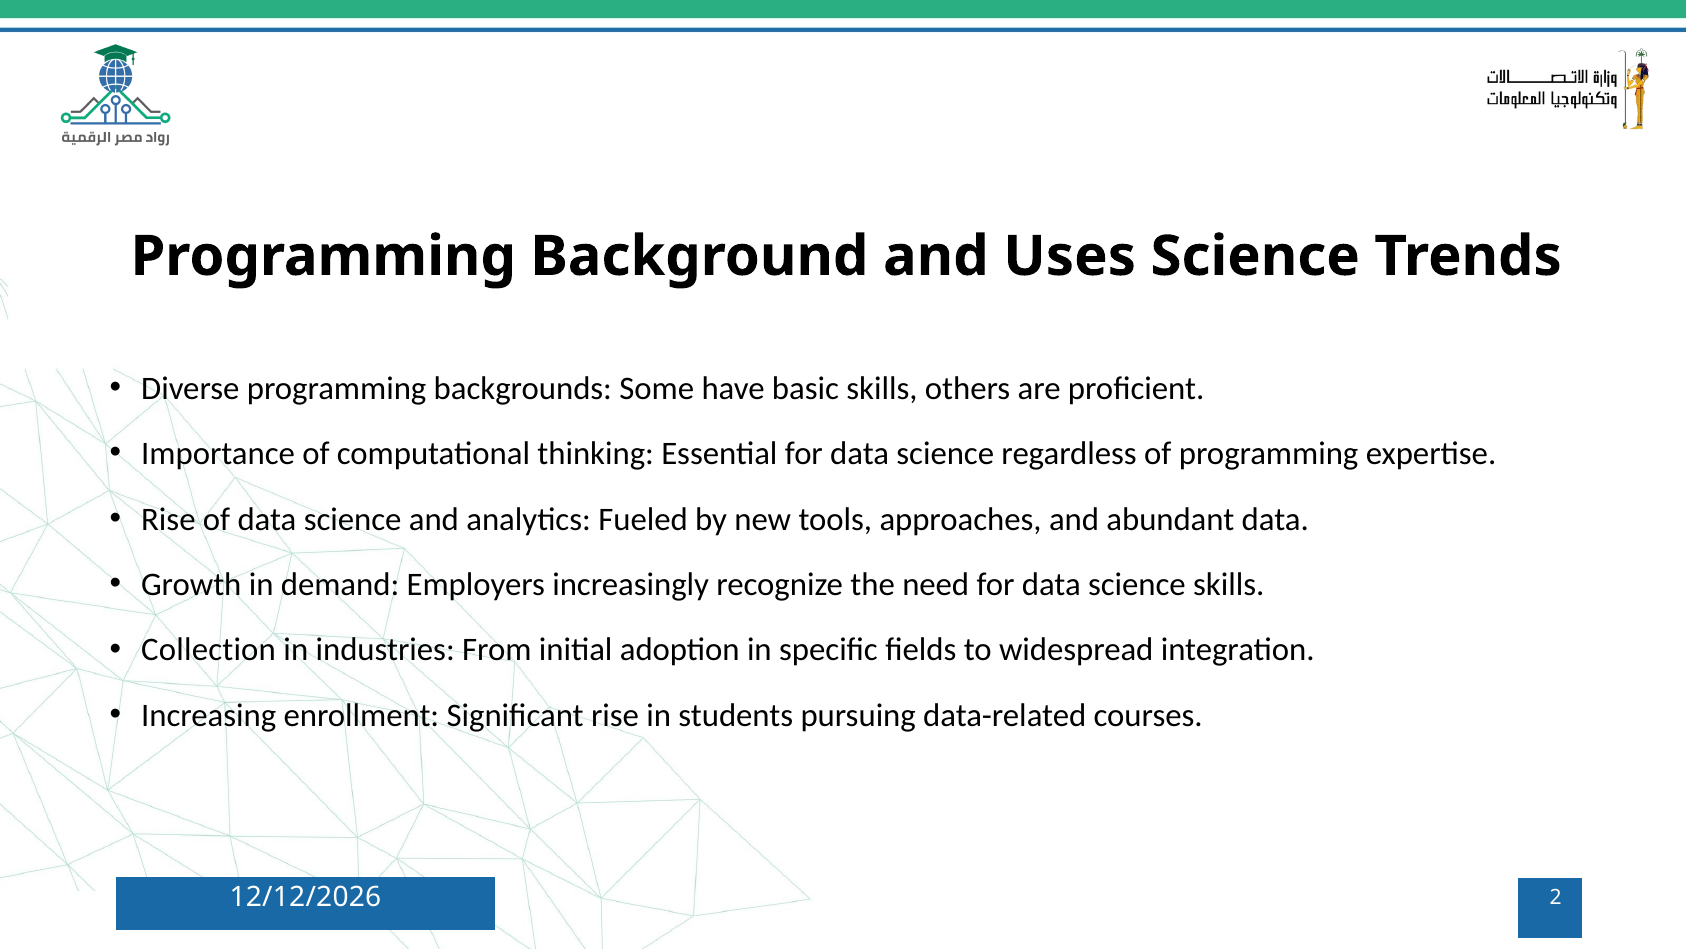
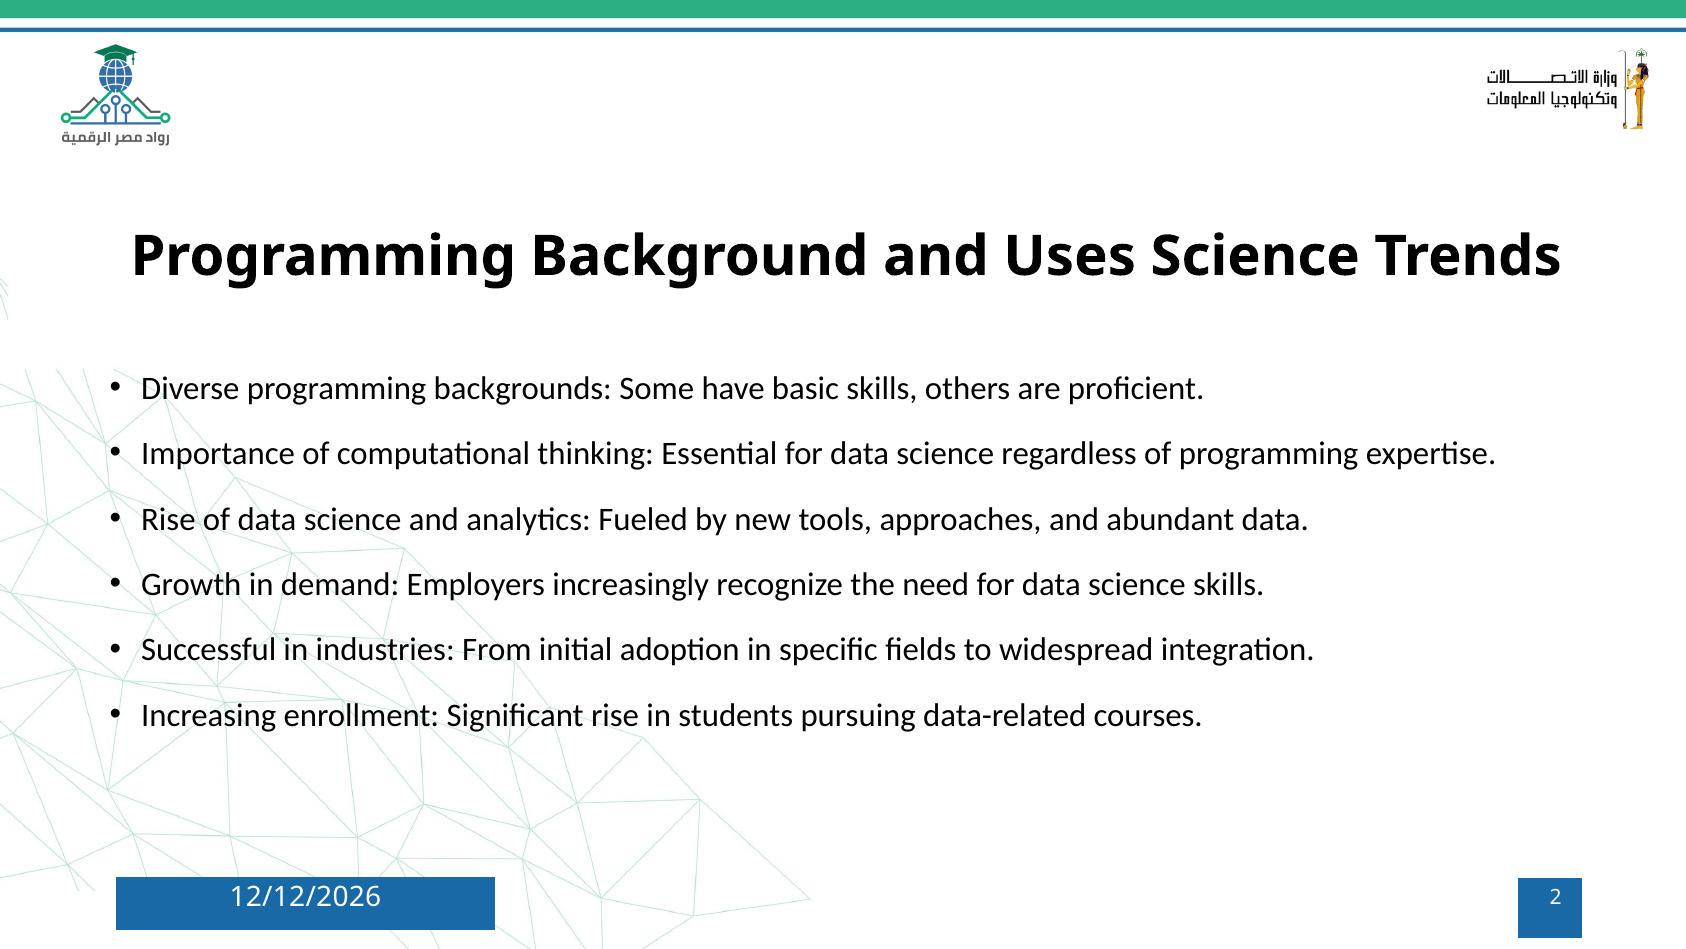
Collection: Collection -> Successful (209, 650)
